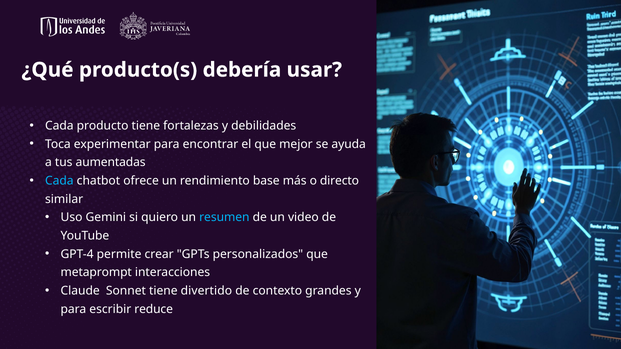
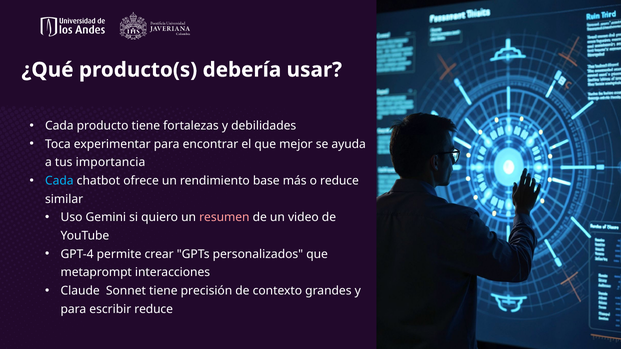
aumentadas: aumentadas -> importancia (111, 163)
o directo: directo -> reduce (339, 181)
resumen colour: light blue -> pink (224, 218)
divertido: divertido -> precisión (206, 291)
